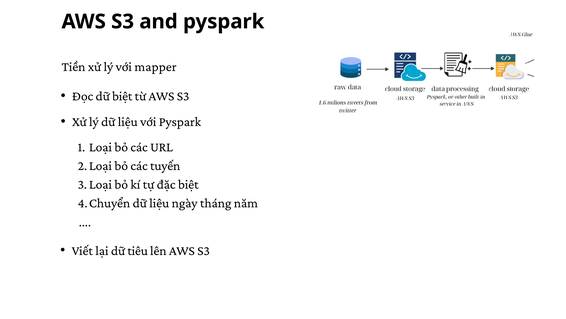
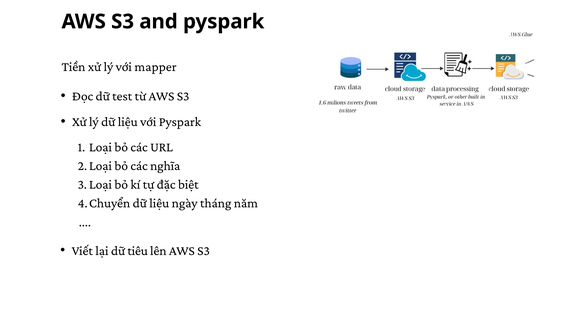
dữ biệt: biệt -> test (122, 96)
tuyến: tuyến -> nghĩa (165, 165)
